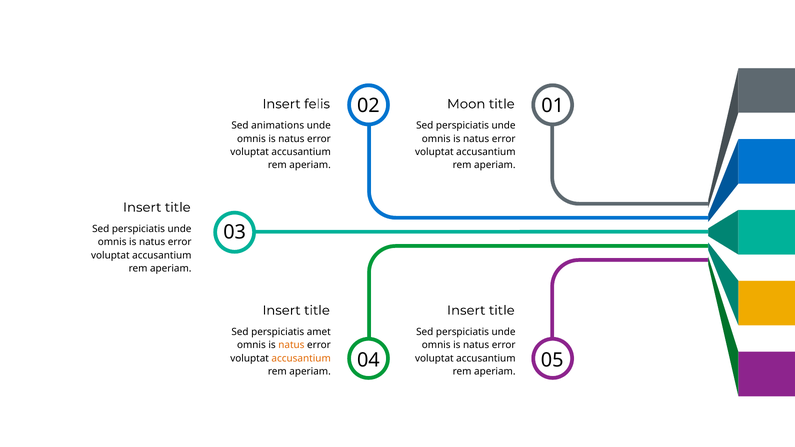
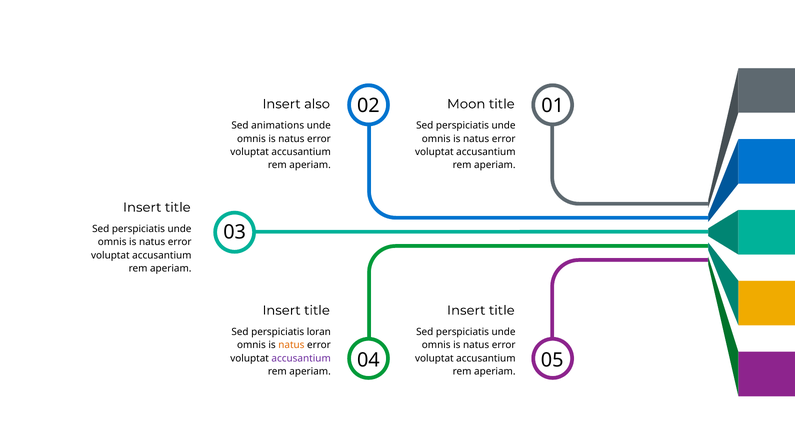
felis: felis -> also (317, 104)
amet: amet -> loran (319, 332)
accusantium colour: orange -> purple (301, 358)
